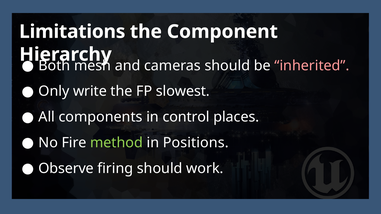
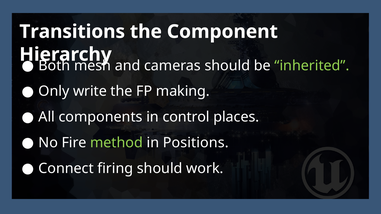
Limitations: Limitations -> Transitions (72, 32)
inherited colour: pink -> light green (312, 66)
slowest: slowest -> making (183, 91)
Observe: Observe -> Connect (66, 169)
